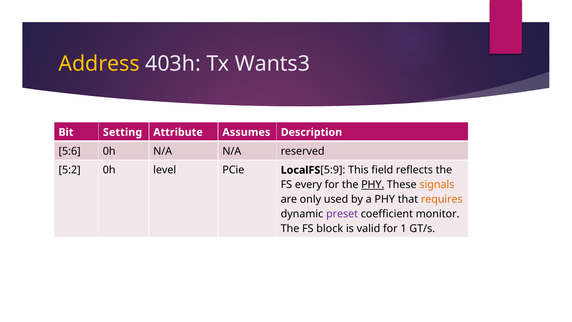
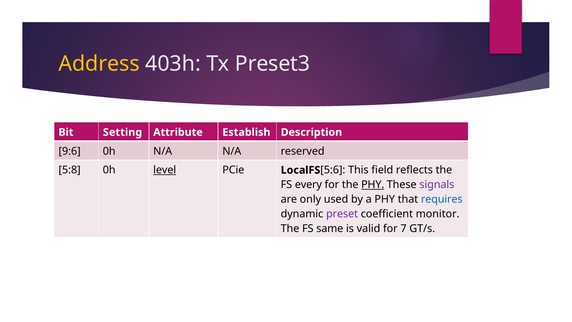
Wants3: Wants3 -> Preset3 (273, 64)
Assumes: Assumes -> Establish (246, 132)
5:6: 5:6 -> 9:6 (70, 151)
5:2: 5:2 -> 5:8 (70, 170)
level underline: none -> present (165, 170)
5:9: 5:9 -> 5:6 (333, 170)
signals colour: orange -> purple (437, 185)
requires colour: orange -> blue (442, 199)
block: block -> same (330, 228)
1: 1 -> 7 (404, 228)
